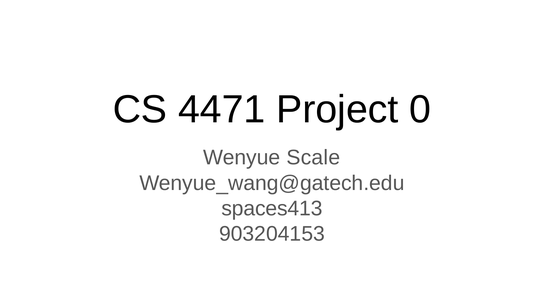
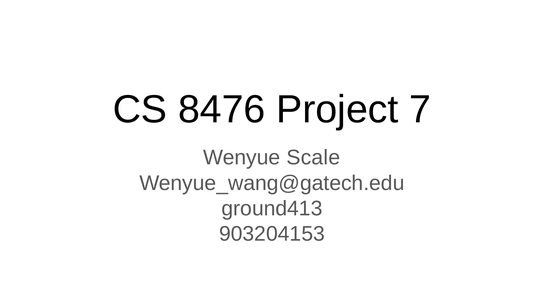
4471: 4471 -> 8476 (222, 110)
0: 0 -> 7 (420, 110)
spaces413: spaces413 -> ground413 (272, 208)
